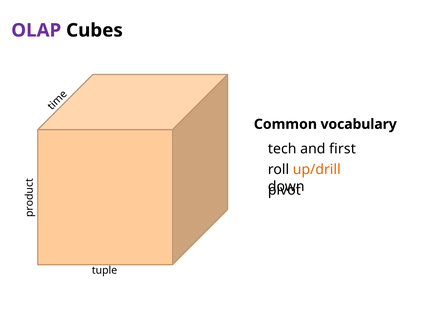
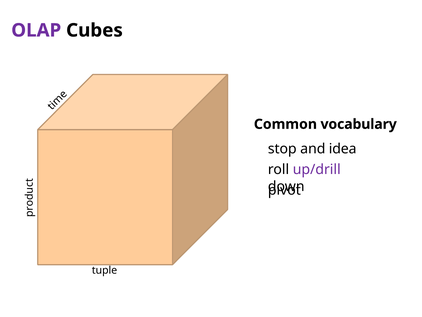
tech: tech -> stop (282, 149)
first: first -> idea (343, 149)
up/drill colour: orange -> purple (317, 169)
